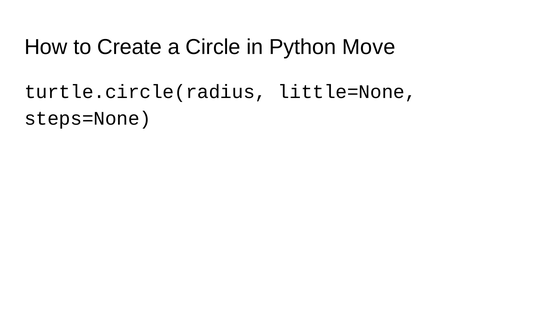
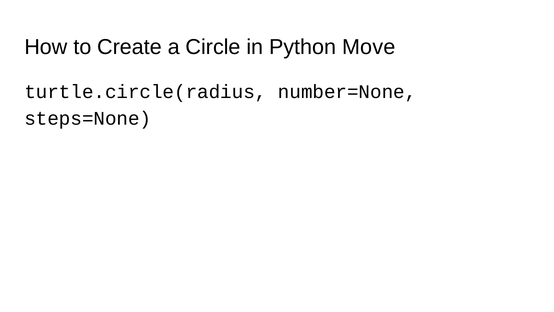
little=None: little=None -> number=None (347, 92)
